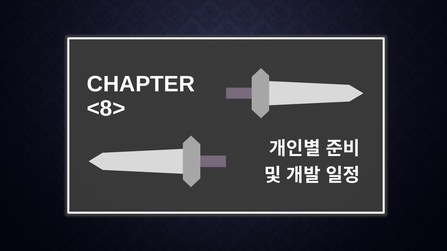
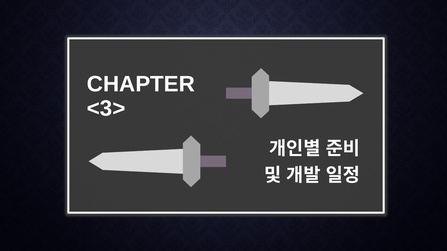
<8>: <8> -> <3> (106, 109)
